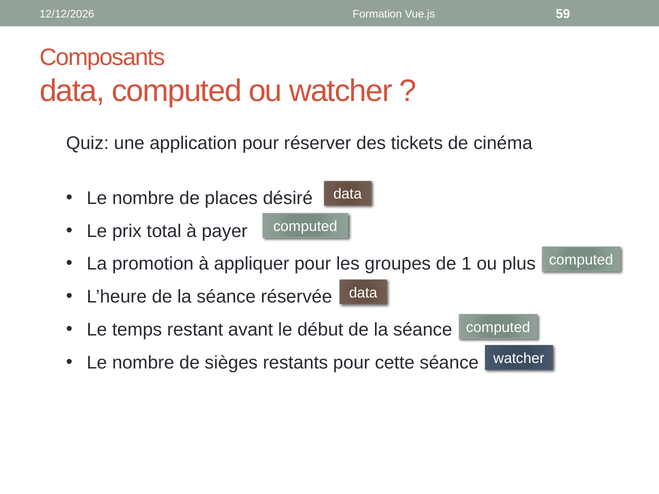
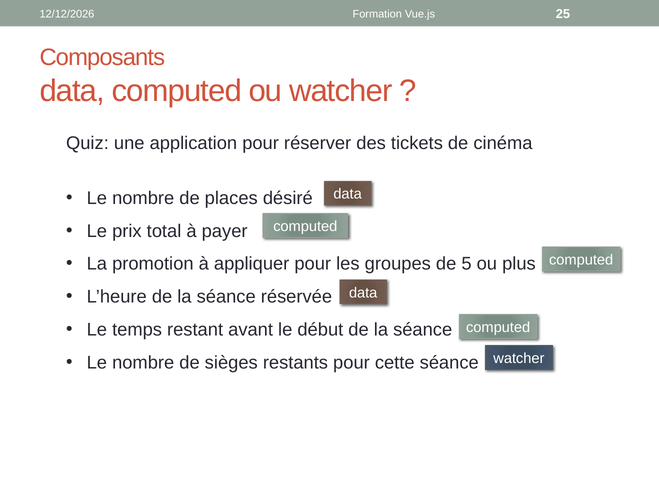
59: 59 -> 25 (563, 14)
1: 1 -> 5 (467, 264)
